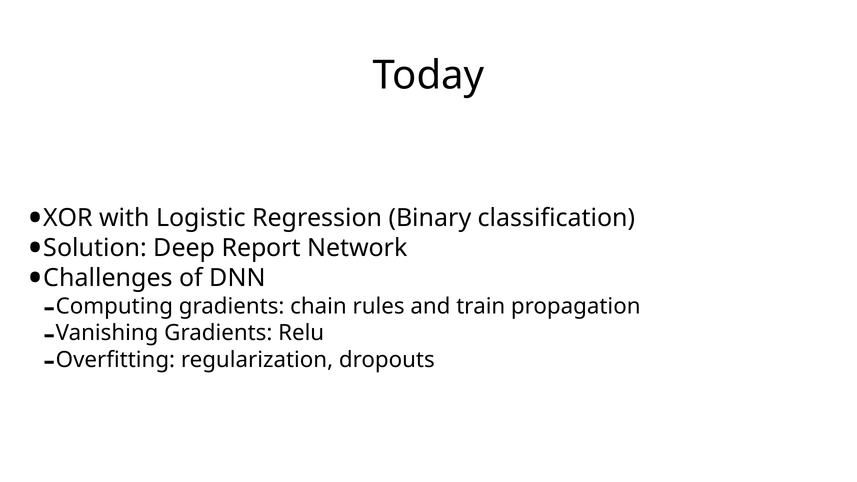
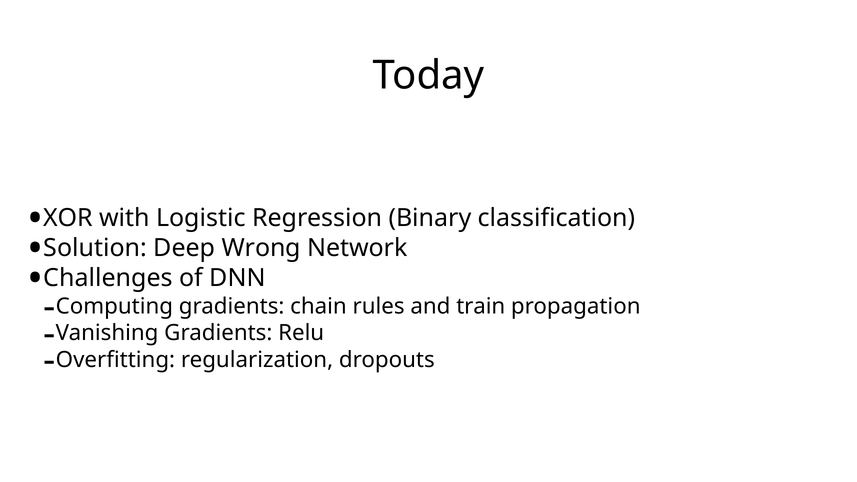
Report: Report -> Wrong (261, 248)
